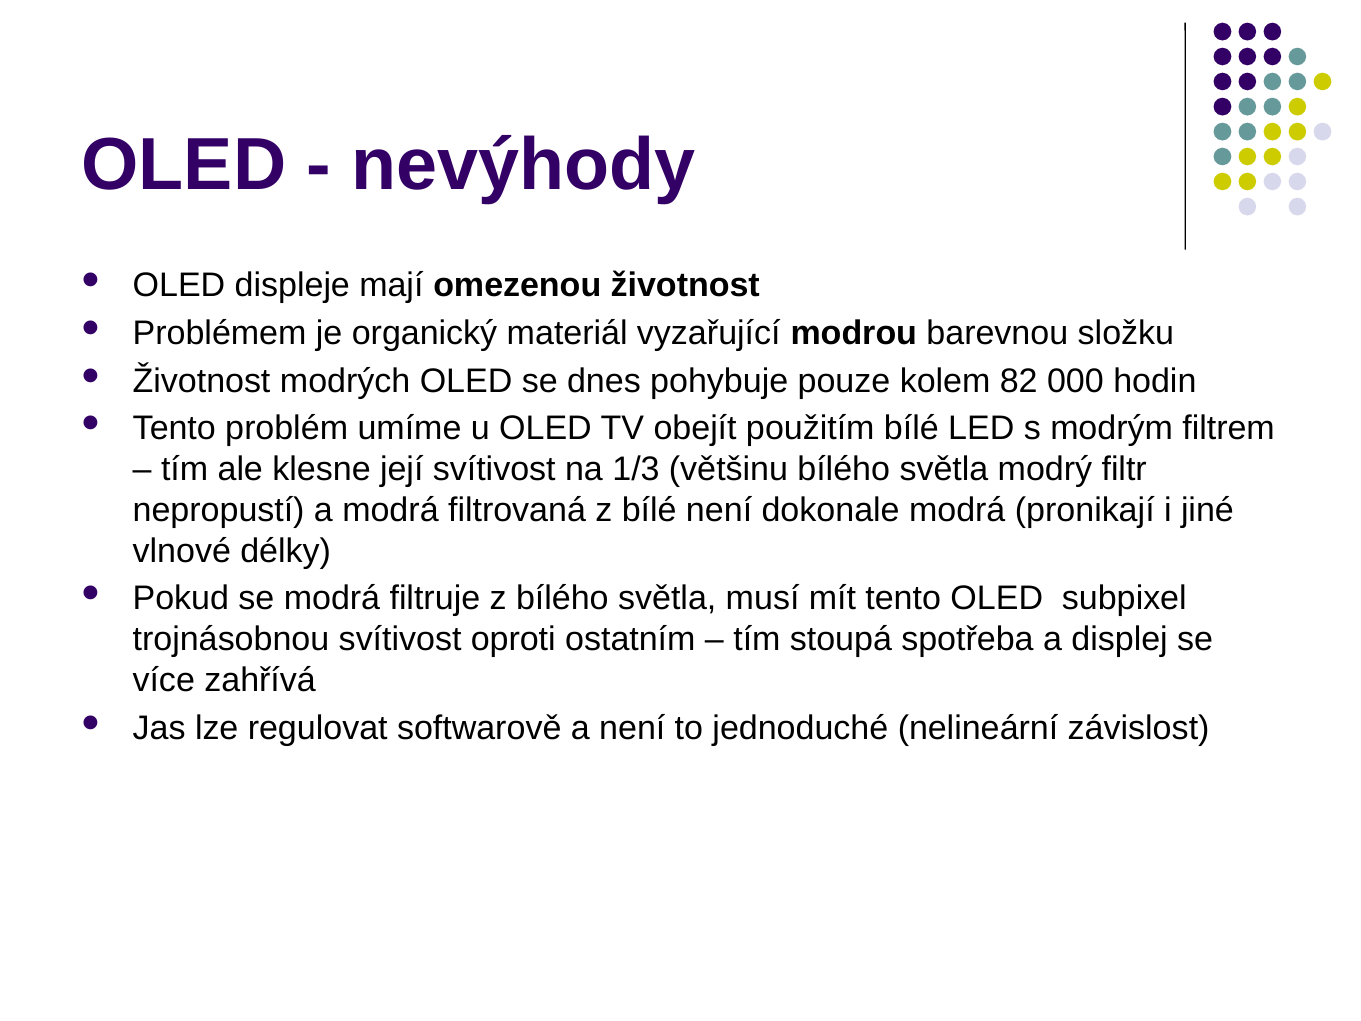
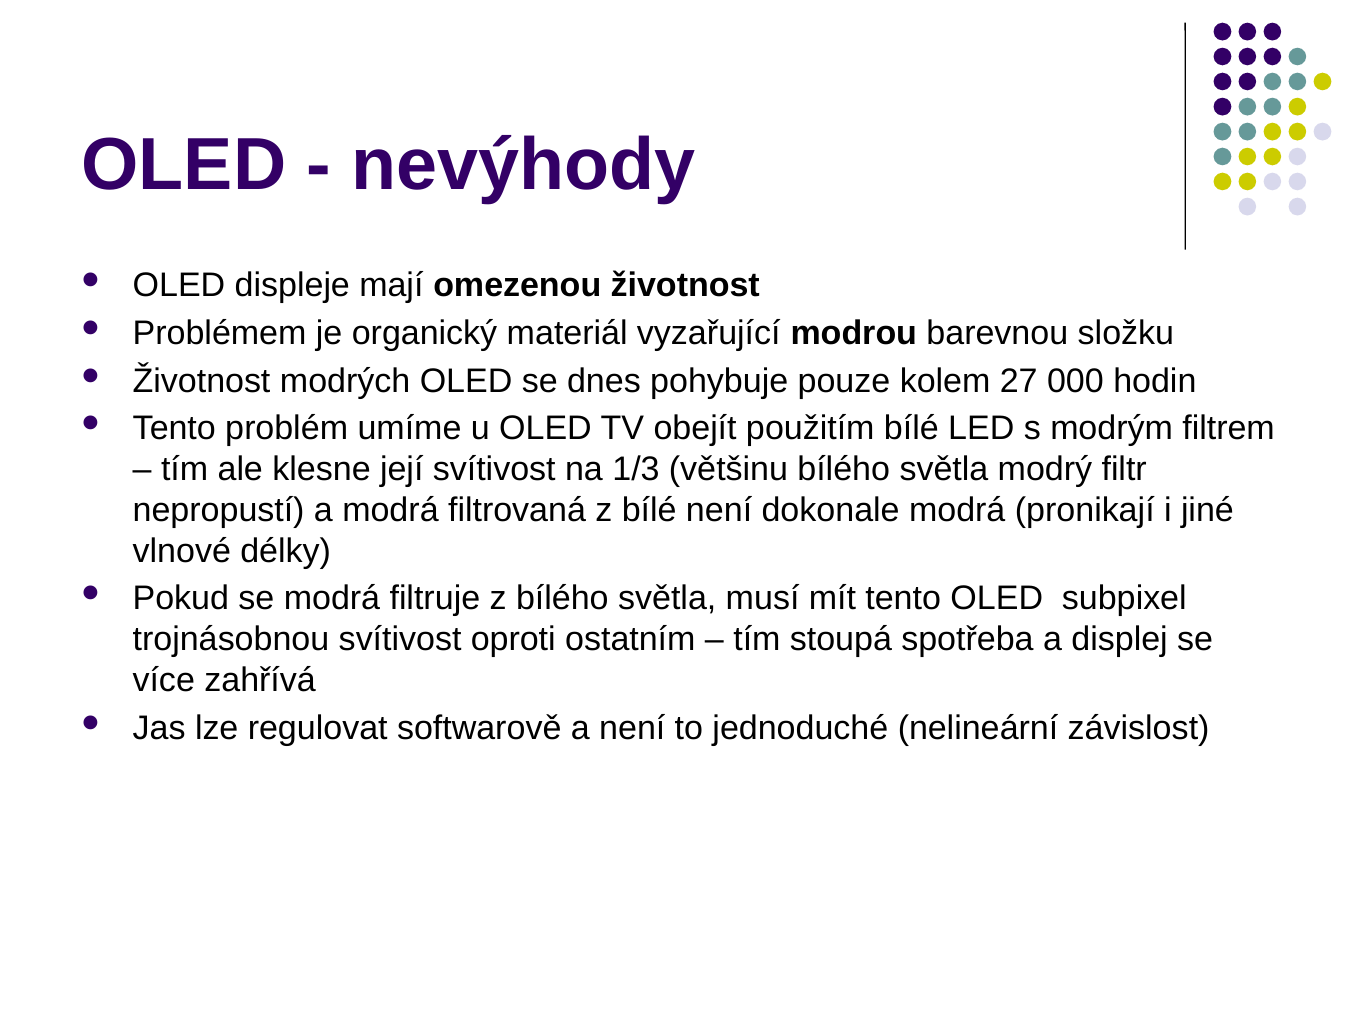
82: 82 -> 27 (1019, 381)
